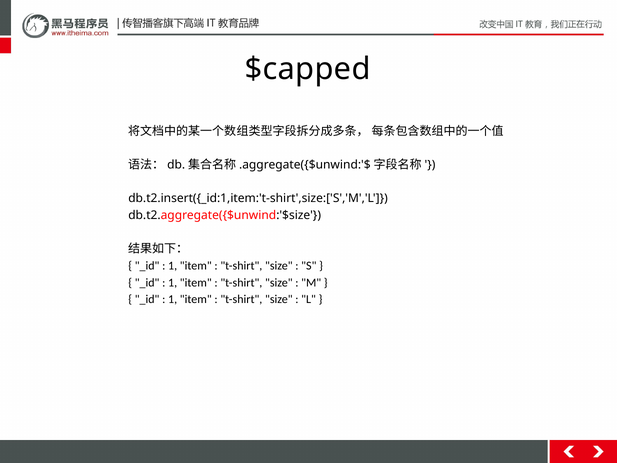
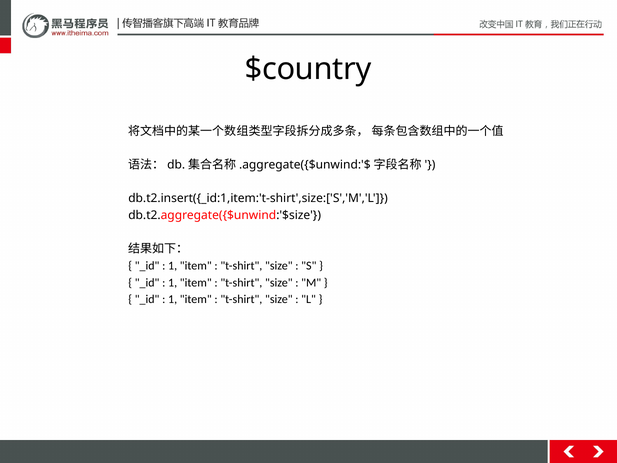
$capped: $capped -> $country (308, 69)
